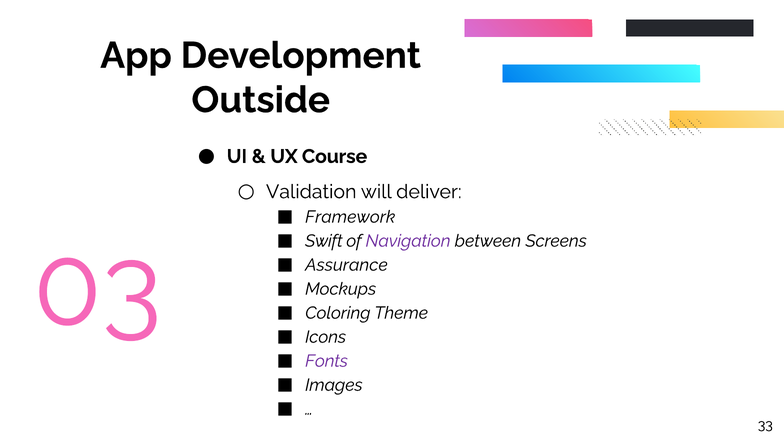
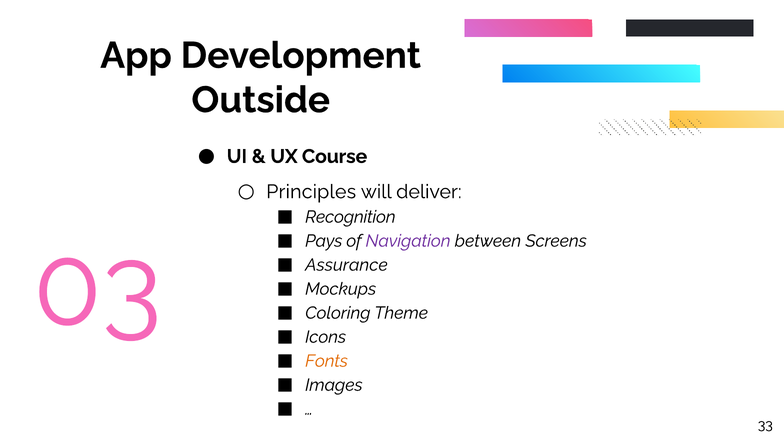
Validation: Validation -> Principles (311, 192)
Framework: Framework -> Recognition (350, 217)
Swift: Swift -> Pays (324, 241)
Fonts colour: purple -> orange (327, 361)
